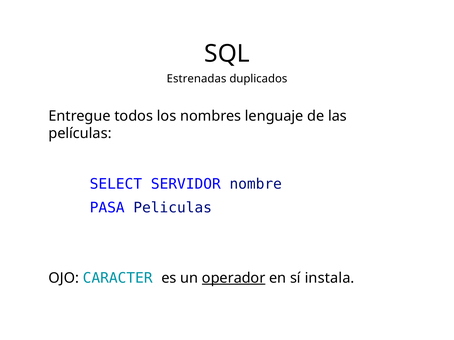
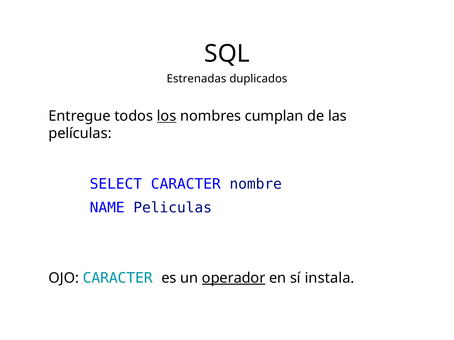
los underline: none -> present (167, 116)
lenguaje: lenguaje -> cumplan (274, 116)
SELECT SERVIDOR: SERVIDOR -> CARACTER (186, 184)
PASA: PASA -> NAME (107, 208)
